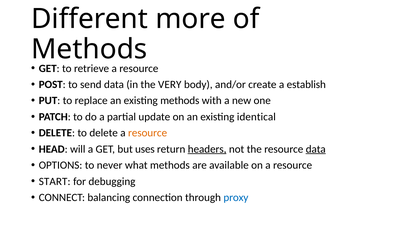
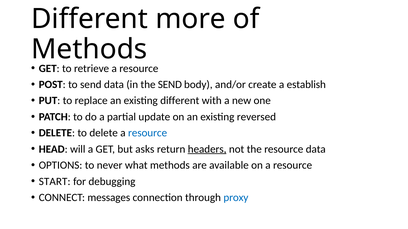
the VERY: VERY -> SEND (170, 85)
existing methods: methods -> different (180, 101)
identical: identical -> reversed (256, 117)
resource colour: orange -> blue (148, 133)
uses: uses -> asks (145, 149)
data underline: present -> none (316, 149)
balancing: balancing -> messages (109, 198)
